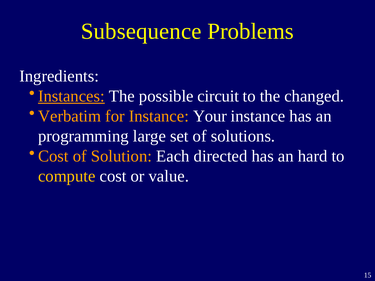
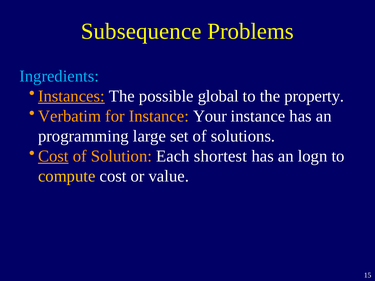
Ingredients colour: white -> light blue (59, 76)
circuit: circuit -> global (218, 96)
changed: changed -> property (314, 96)
Cost underline: none -> present (53, 156)
directed: directed -> shortest (220, 156)
hard: hard -> logn (313, 156)
